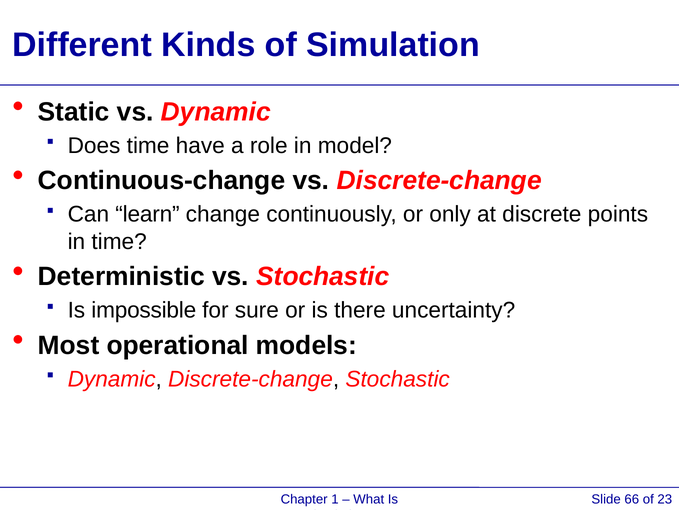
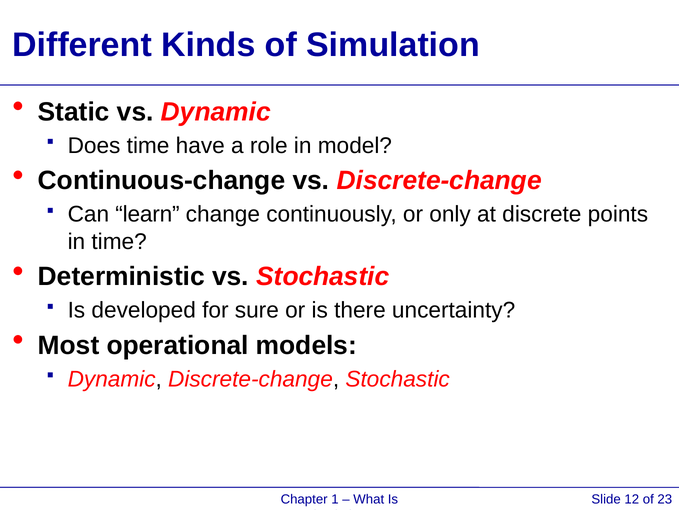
impossible: impossible -> developed (144, 310)
66: 66 -> 12 (632, 499)
